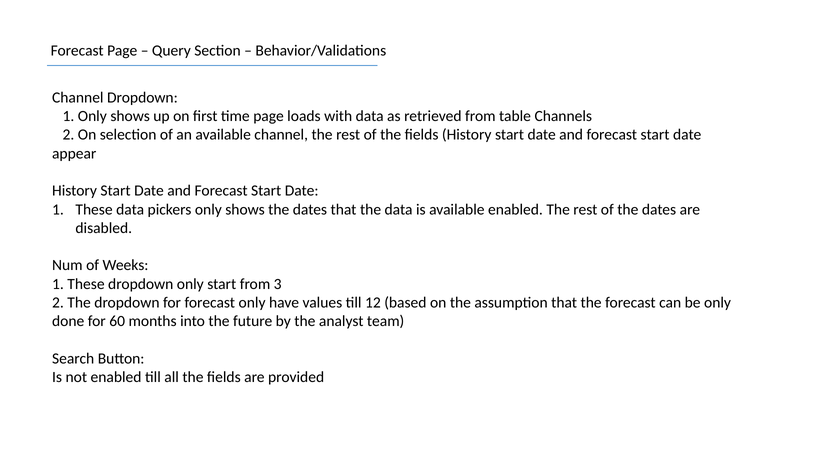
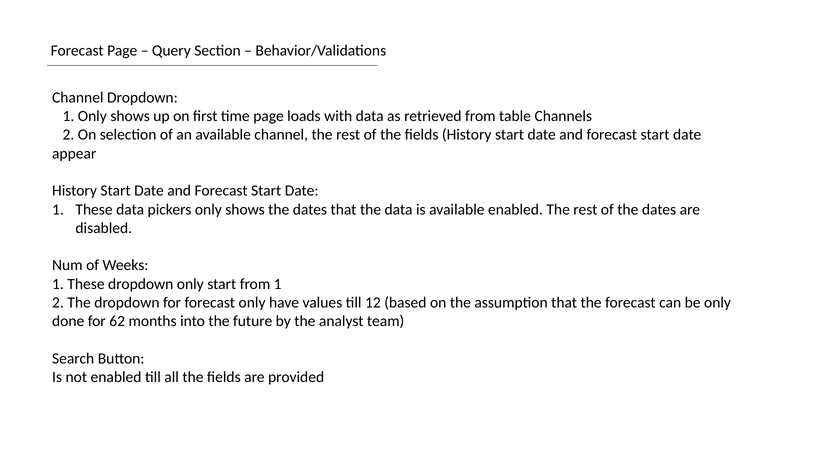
from 3: 3 -> 1 (278, 284)
60: 60 -> 62 (117, 321)
